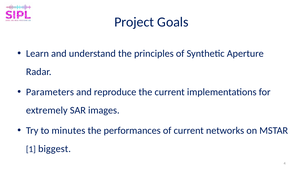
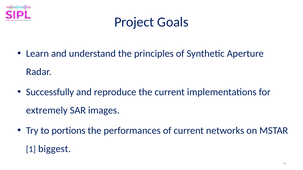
Parameters: Parameters -> Successfully (50, 92)
minutes: minutes -> portions (68, 131)
